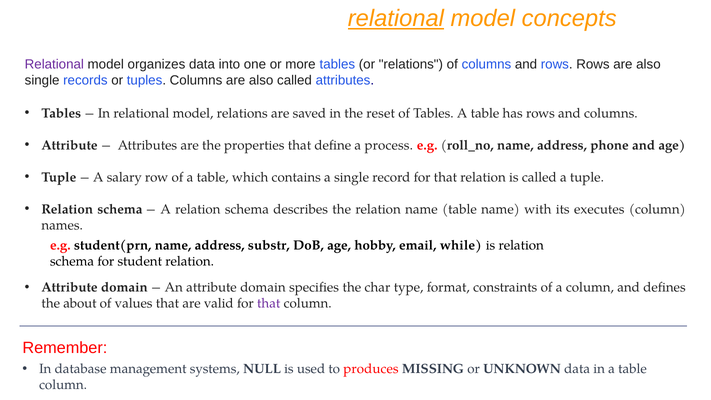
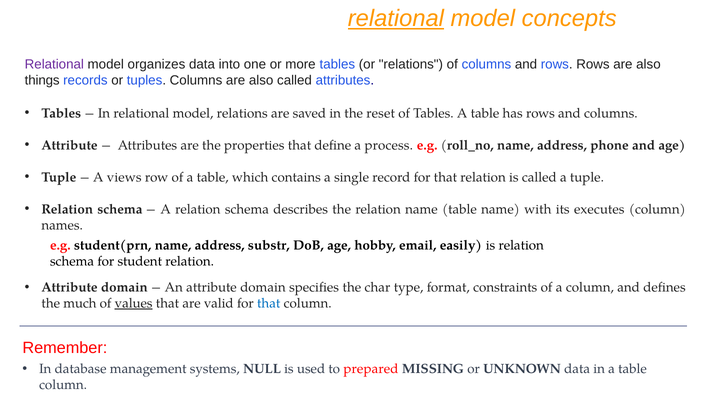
single: single -> things (42, 80)
salary: salary -> views (124, 177)
while: while -> easily (461, 245)
about: about -> much (80, 303)
values underline: none -> present (134, 303)
that colour: purple -> blue (269, 303)
produces: produces -> prepared (371, 369)
